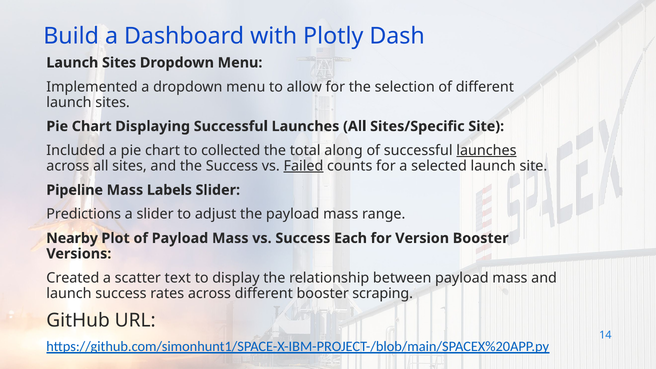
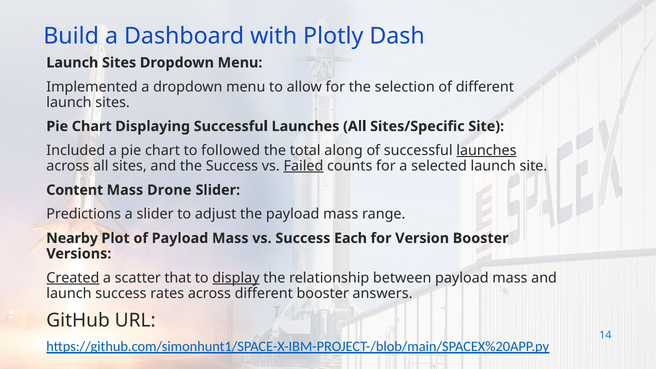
collected: collected -> followed (231, 150)
Pipeline: Pipeline -> Content (75, 190)
Labels: Labels -> Drone (169, 190)
Created underline: none -> present (73, 278)
text: text -> that (178, 278)
display underline: none -> present (236, 278)
scraping: scraping -> answers (383, 293)
